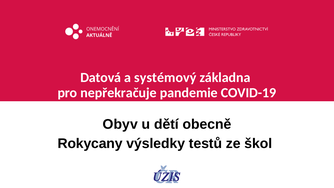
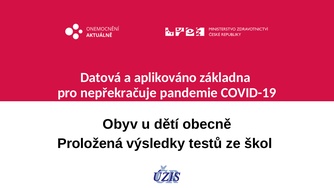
systémový: systémový -> aplikováno (165, 77)
Rokycany: Rokycany -> Proložená (90, 143)
